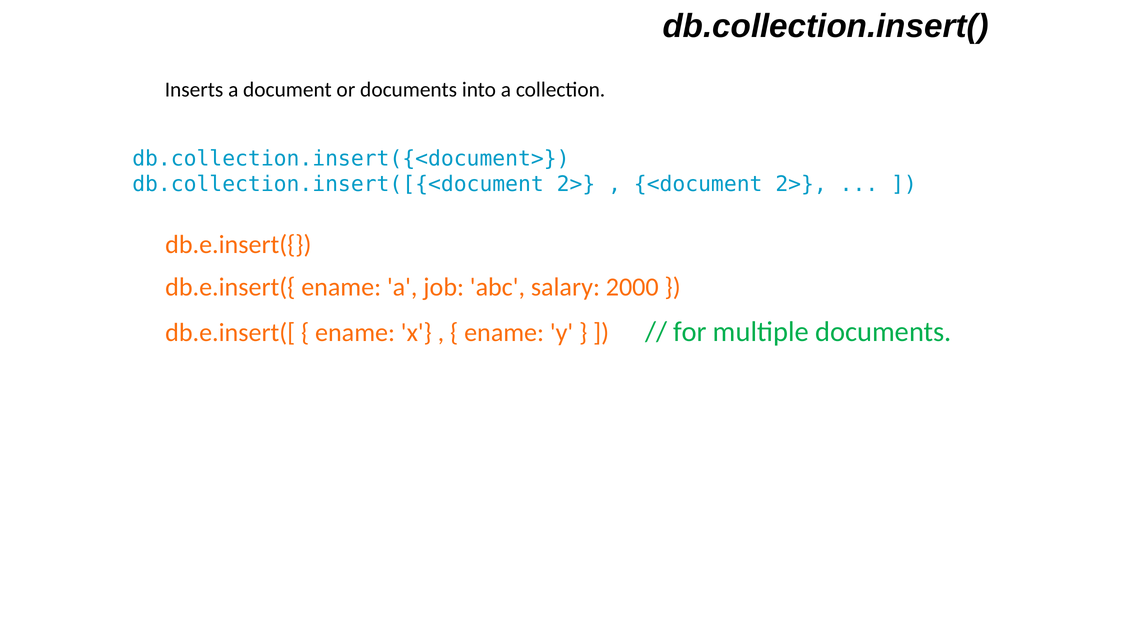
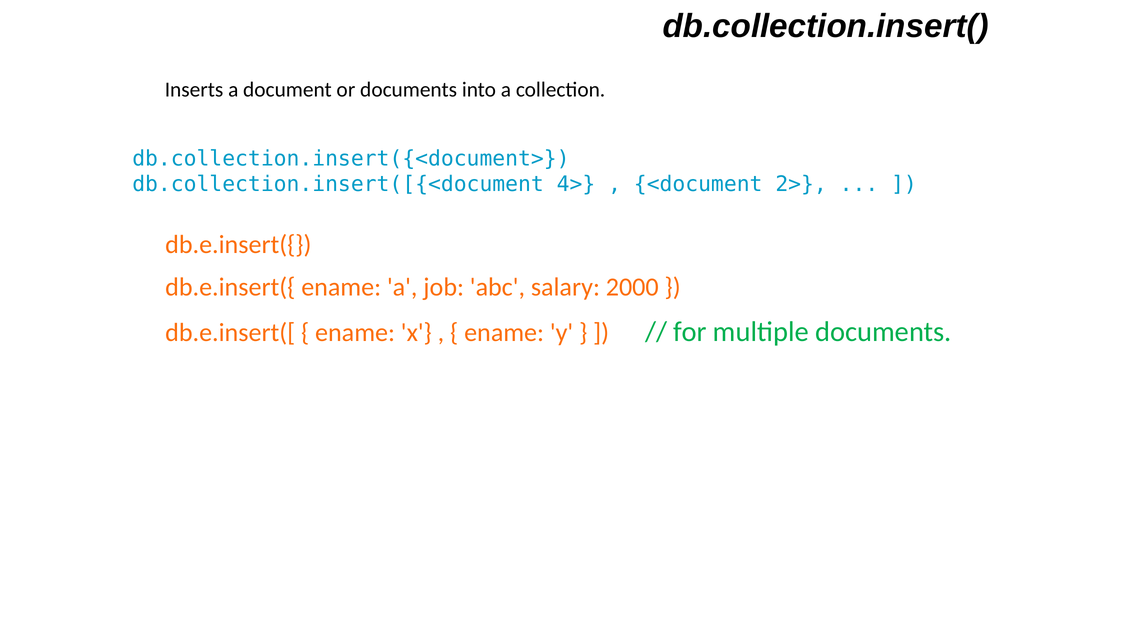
db.collection.insert([{<document 2>: 2> -> 4> (576, 184)
